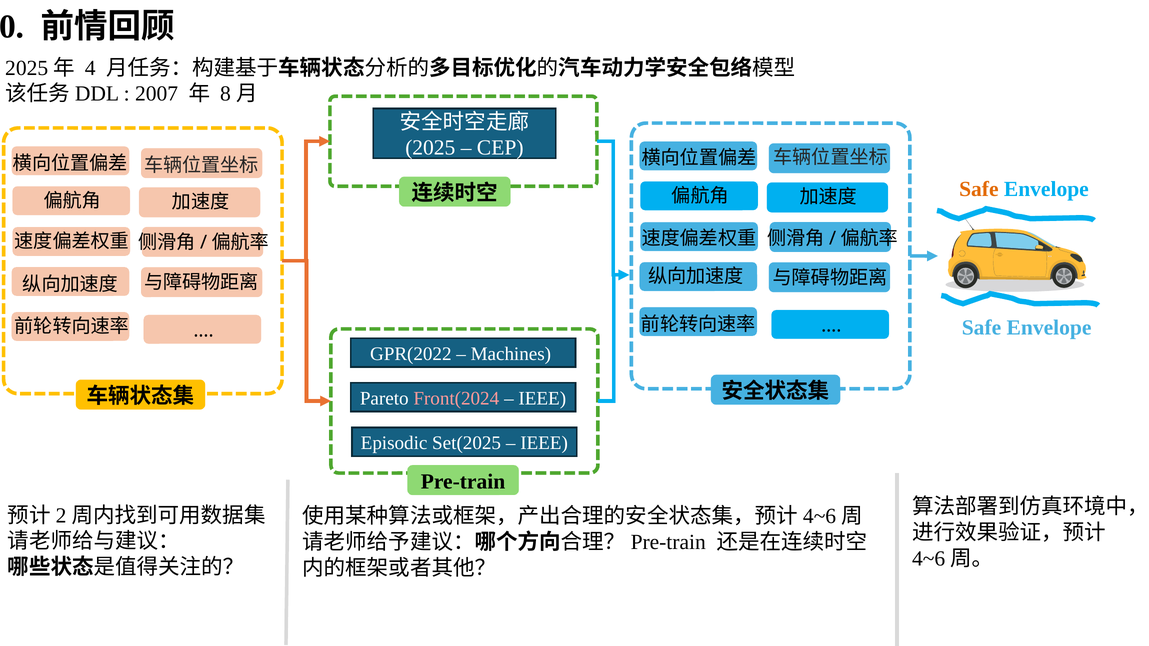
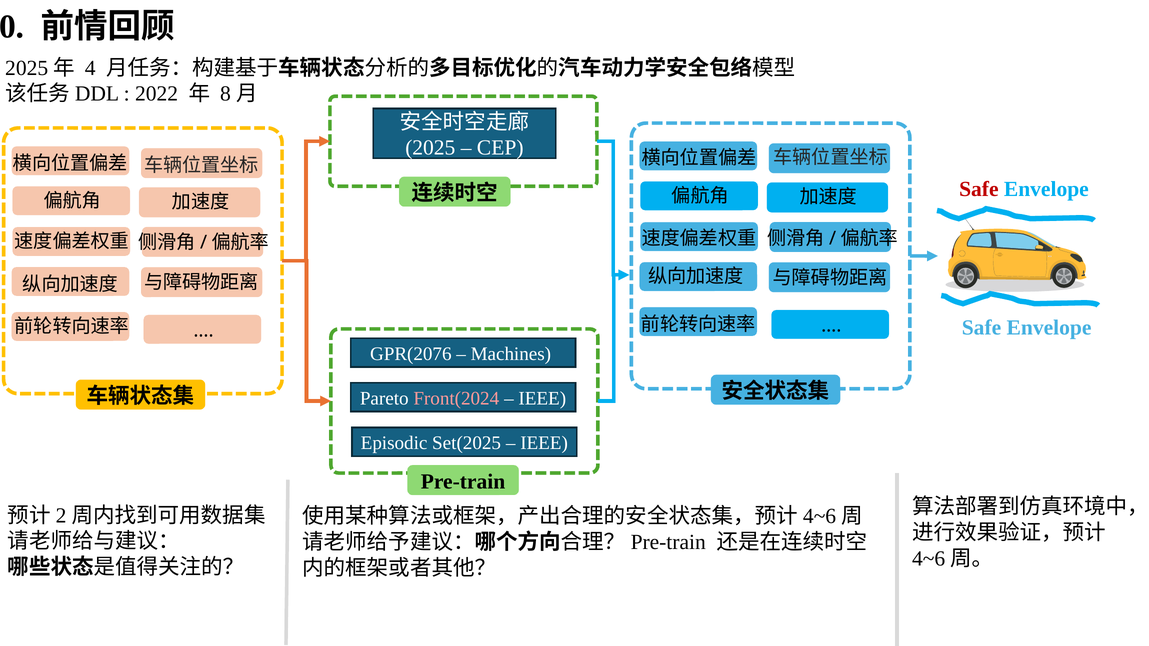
2007: 2007 -> 2022 (157, 94)
Safe colour: orange -> red (979, 189)
GPR(2022: GPR(2022 -> GPR(2076 (411, 354)
